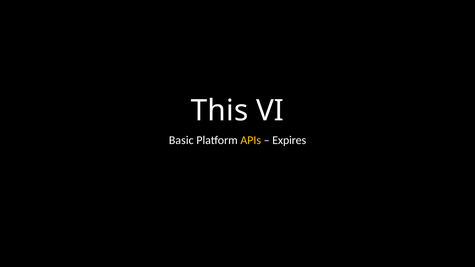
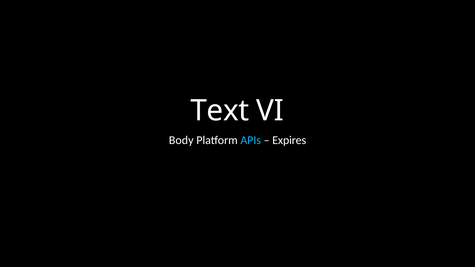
This: This -> Text (220, 111)
Basic: Basic -> Body (181, 140)
APIs colour: yellow -> light blue (251, 140)
